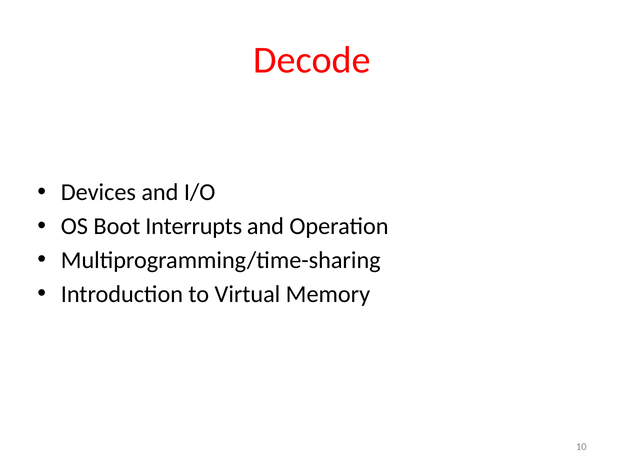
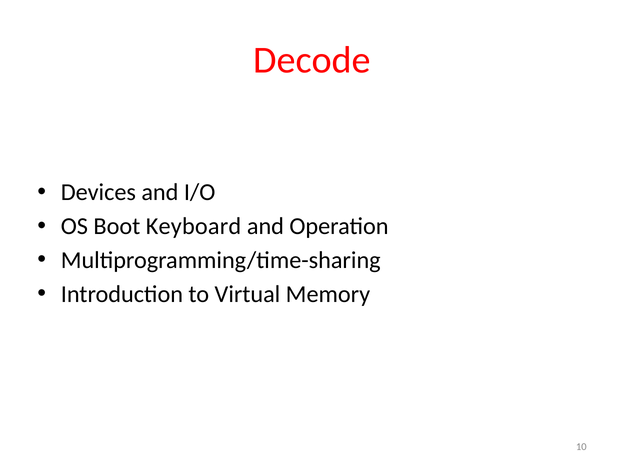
Interrupts: Interrupts -> Keyboard (194, 226)
